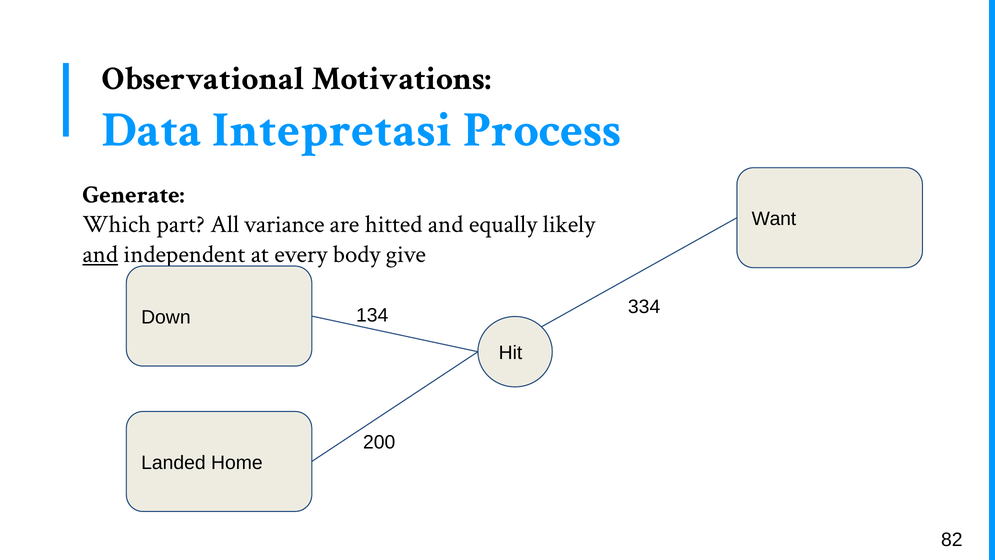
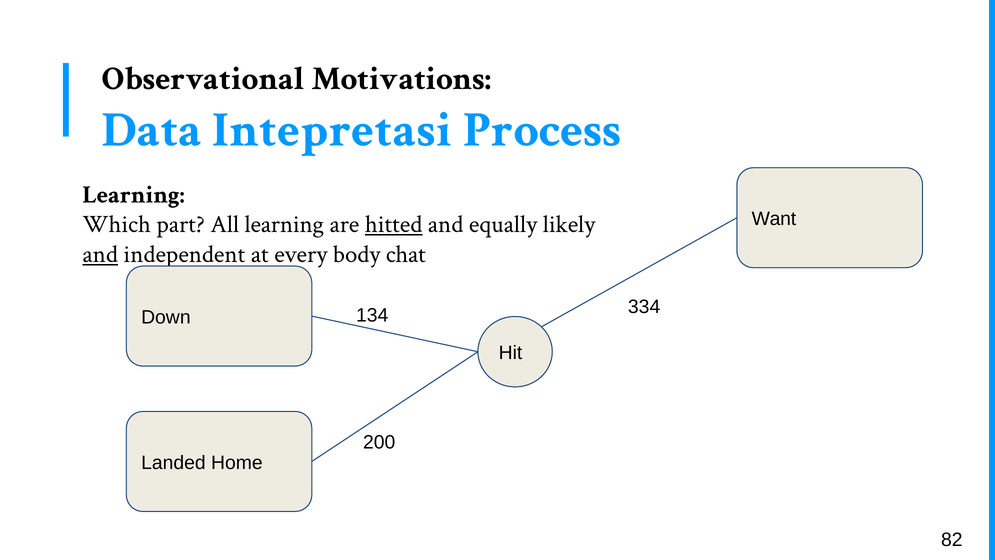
Generate: Generate -> Learning (134, 194)
All variance: variance -> learning (284, 224)
hitted underline: none -> present (394, 224)
give: give -> chat (406, 254)
